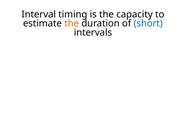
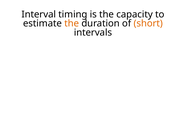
short colour: blue -> orange (148, 23)
